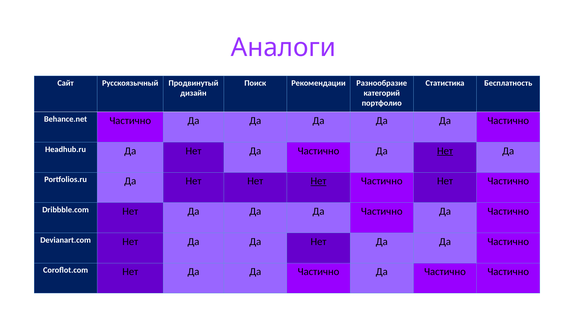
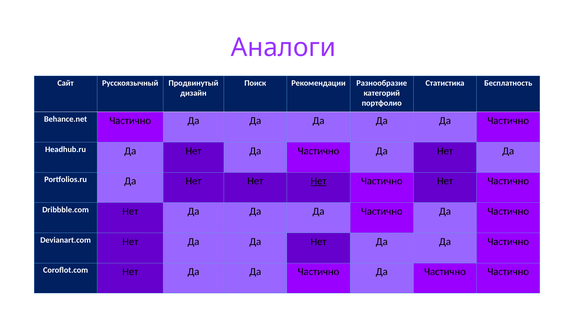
Нет underline: present -> none (445, 151)
